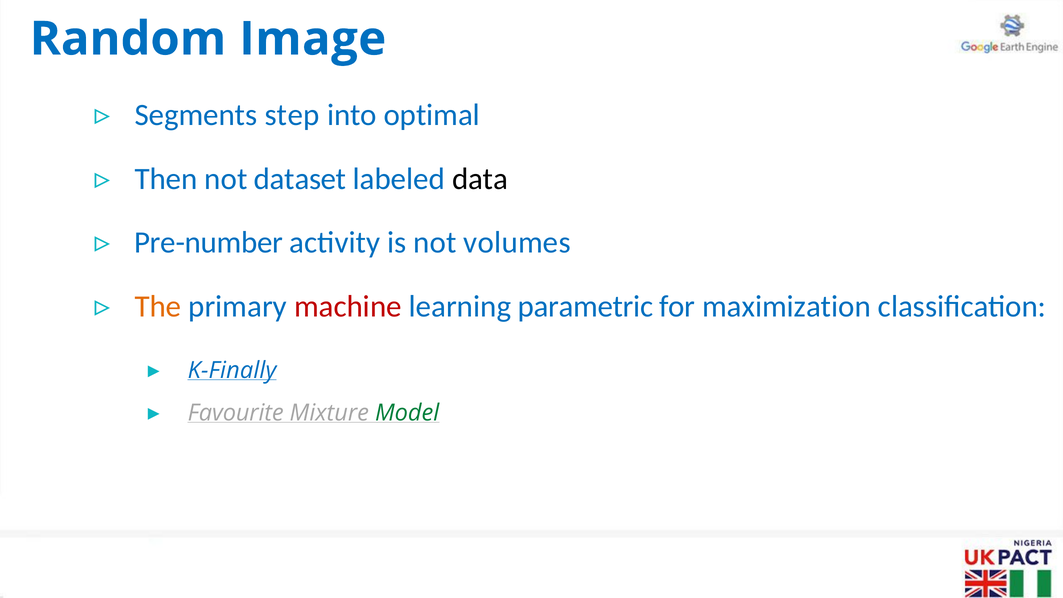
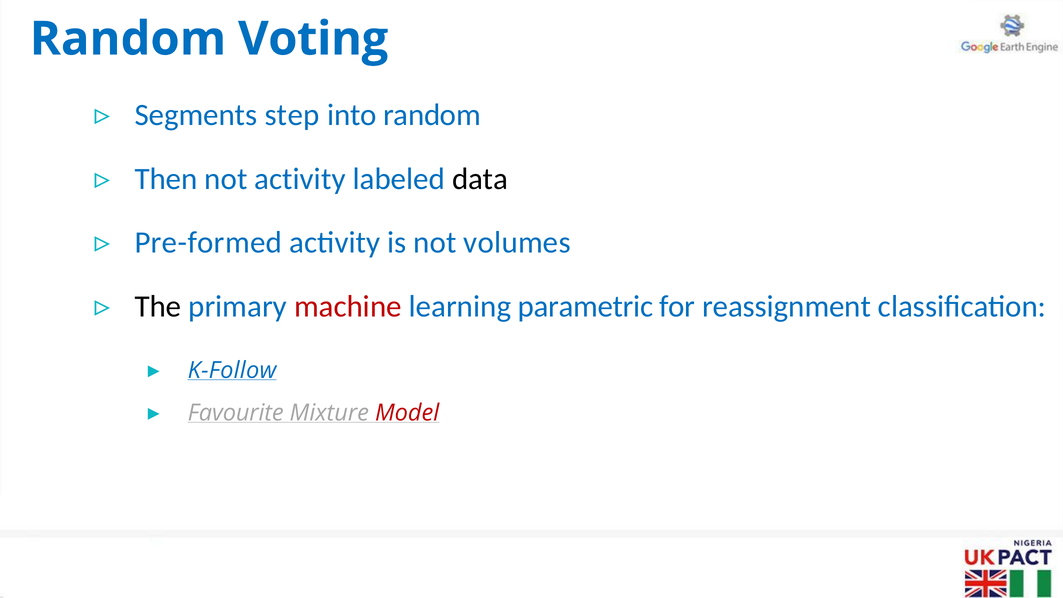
Image: Image -> Voting (313, 39)
into optimal: optimal -> random (432, 115)
not dataset: dataset -> activity (300, 179)
Pre-number: Pre-number -> Pre-formed (208, 243)
The colour: orange -> black (158, 306)
maximization: maximization -> reassignment (787, 306)
K-Finally: K-Finally -> K-Follow (232, 370)
Model colour: green -> red (407, 413)
